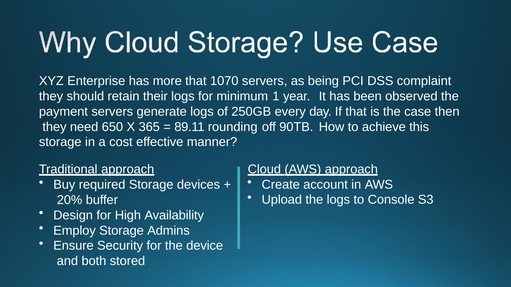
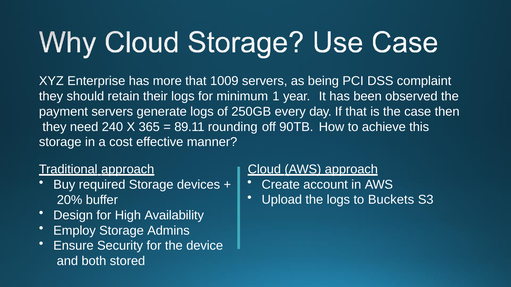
1070: 1070 -> 1009 (224, 81)
650: 650 -> 240 (112, 127)
Console: Console -> Buckets (391, 200)
